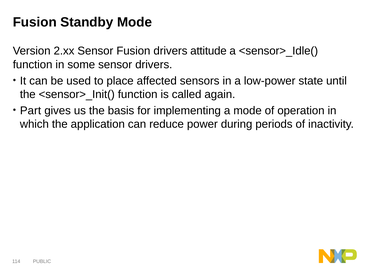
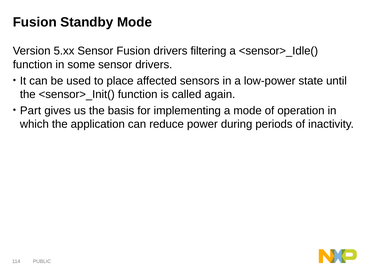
2.xx: 2.xx -> 5.xx (64, 51)
attitude: attitude -> filtering (208, 51)
